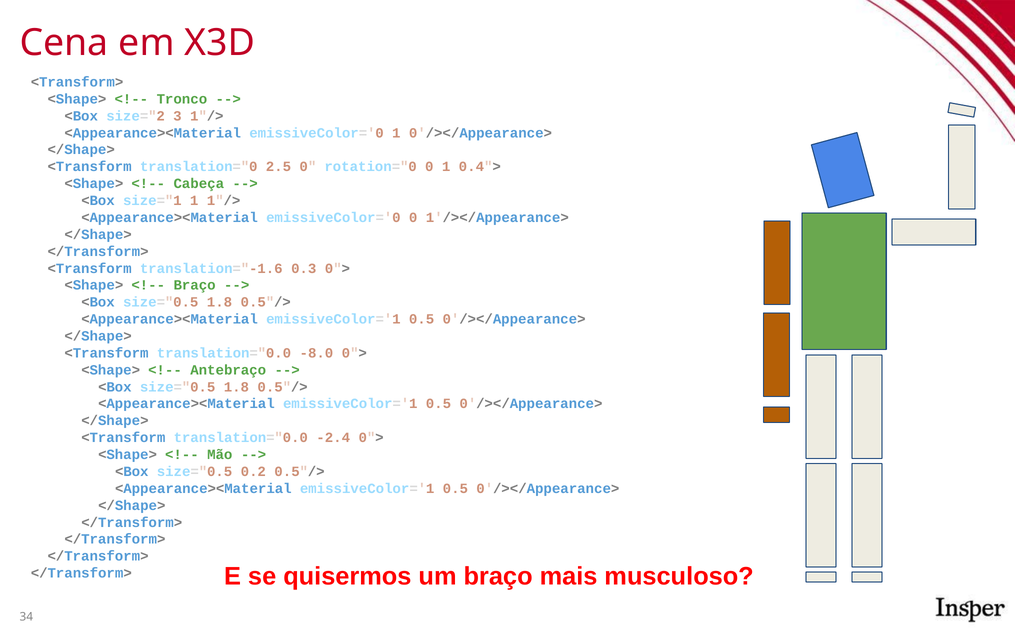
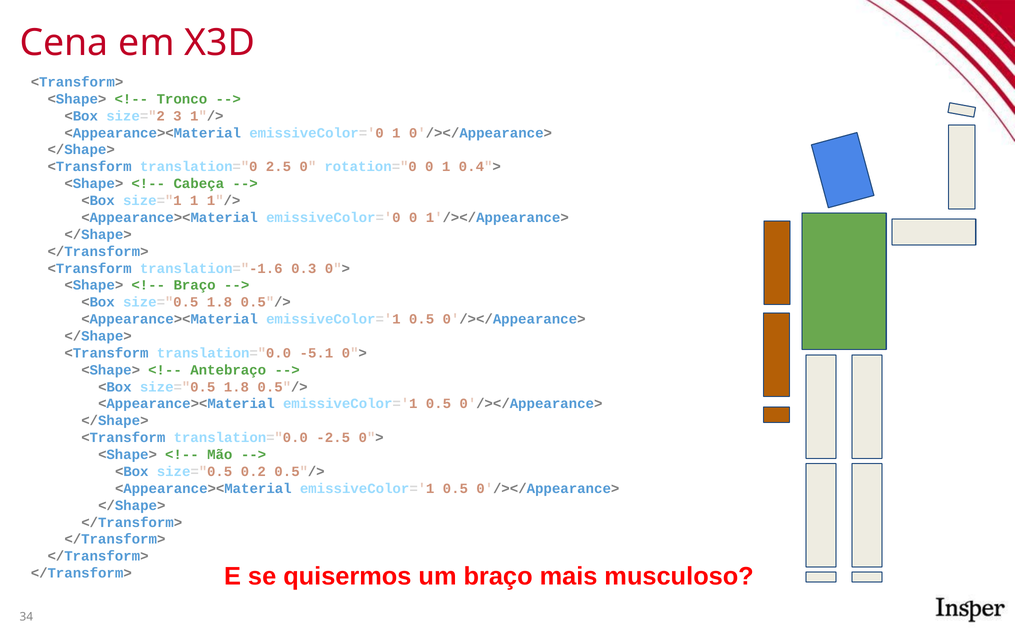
-8.0: -8.0 -> -5.1 (316, 353)
-2.4: -2.4 -> -2.5 (333, 438)
